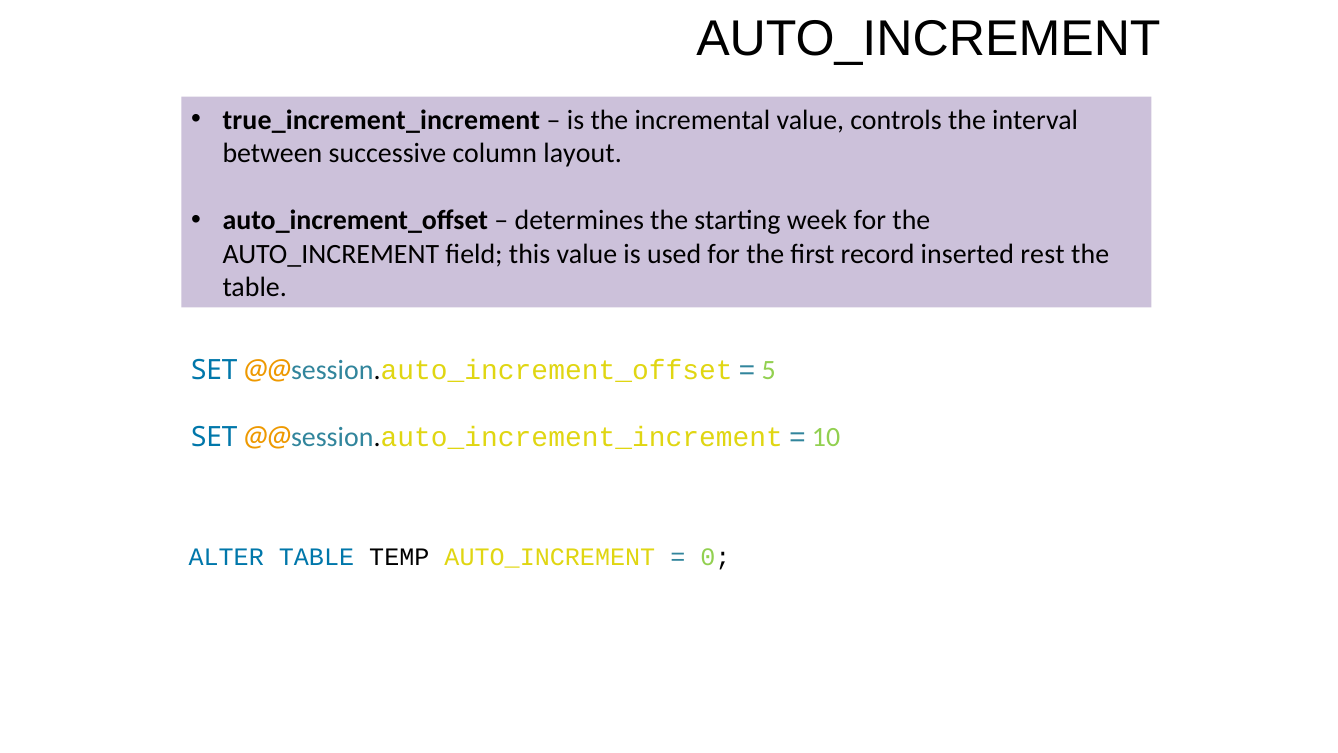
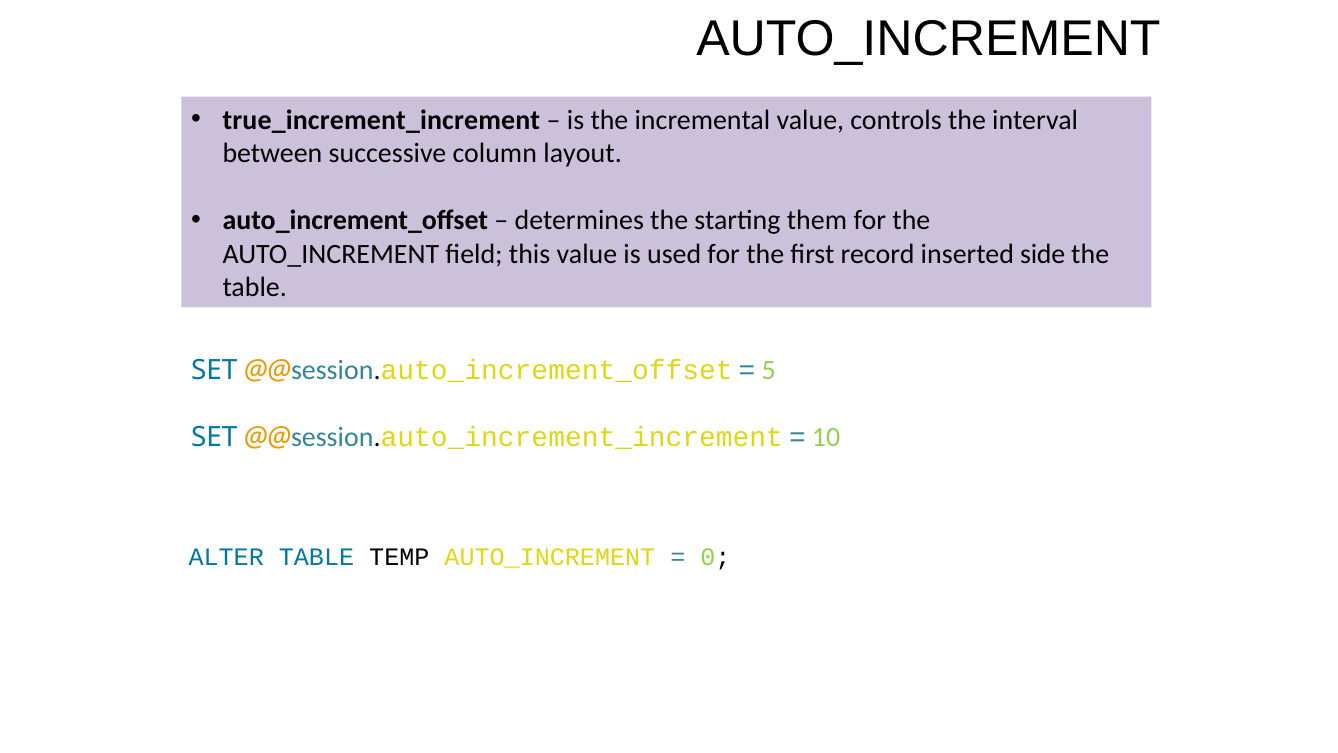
week: week -> them (817, 221)
rest: rest -> side (1043, 254)
